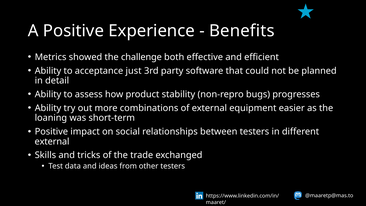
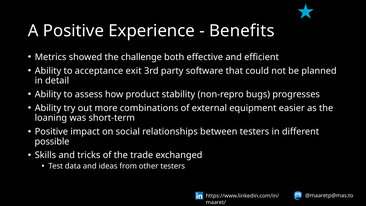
just: just -> exit (134, 71)
external: external -> possible (52, 141)
